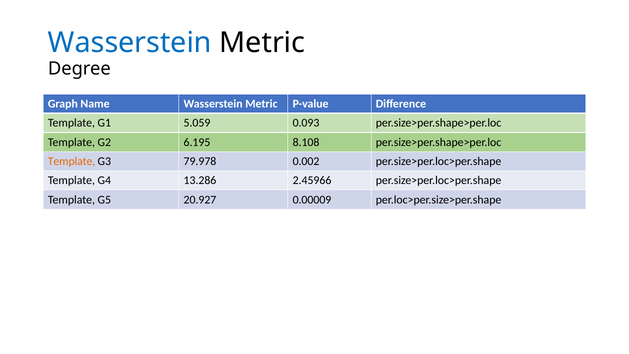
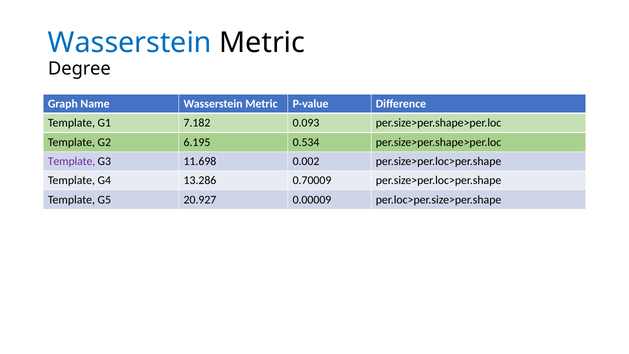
5.059: 5.059 -> 7.182 (197, 123)
8.108: 8.108 -> 0.534 (306, 142)
Template colour: orange -> purple (72, 161)
79.978: 79.978 -> 11.698 (200, 161)
2.45966: 2.45966 -> 0.70009 (312, 180)
